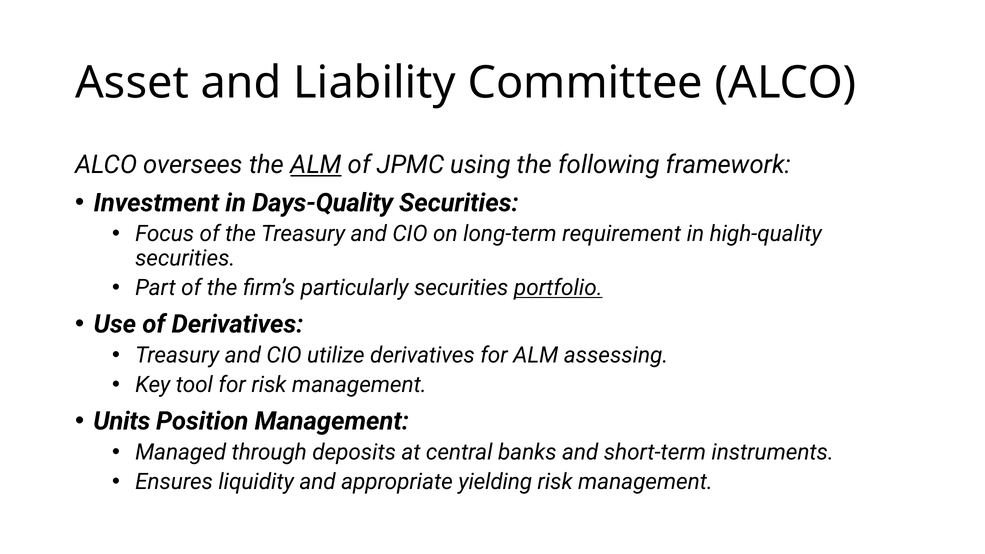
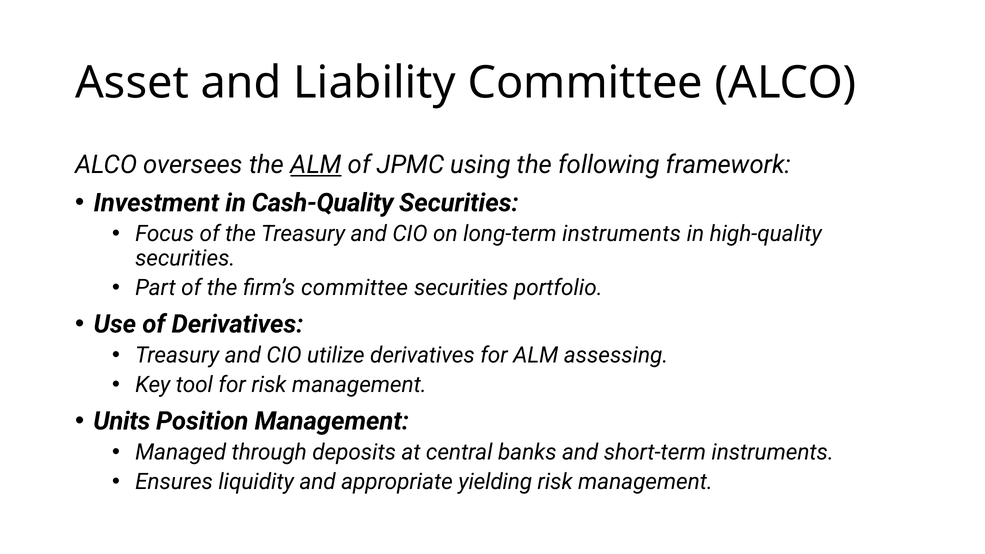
Days-Quality: Days-Quality -> Cash-Quality (323, 203)
long-term requirement: requirement -> instruments (622, 234)
firm’s particularly: particularly -> committee (355, 288)
portfolio underline: present -> none (558, 288)
